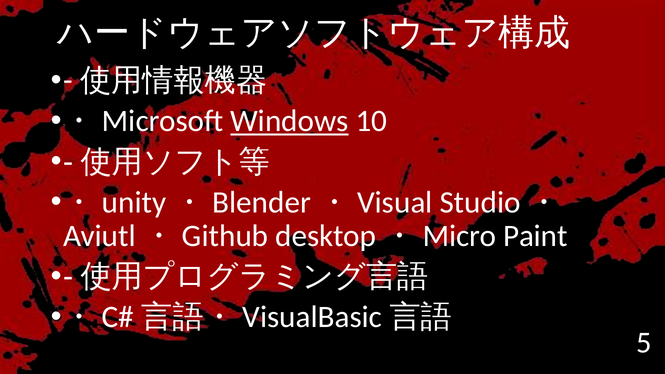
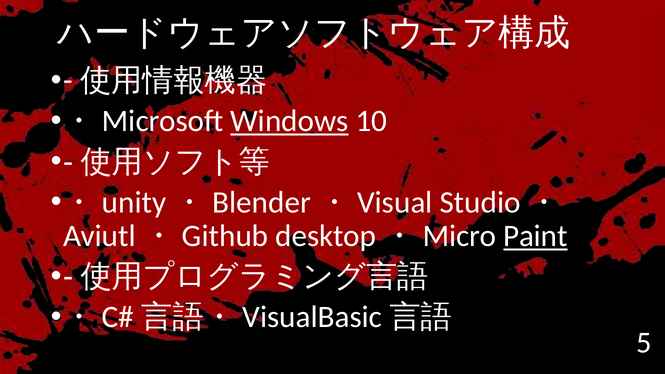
Paint underline: none -> present (535, 236)
